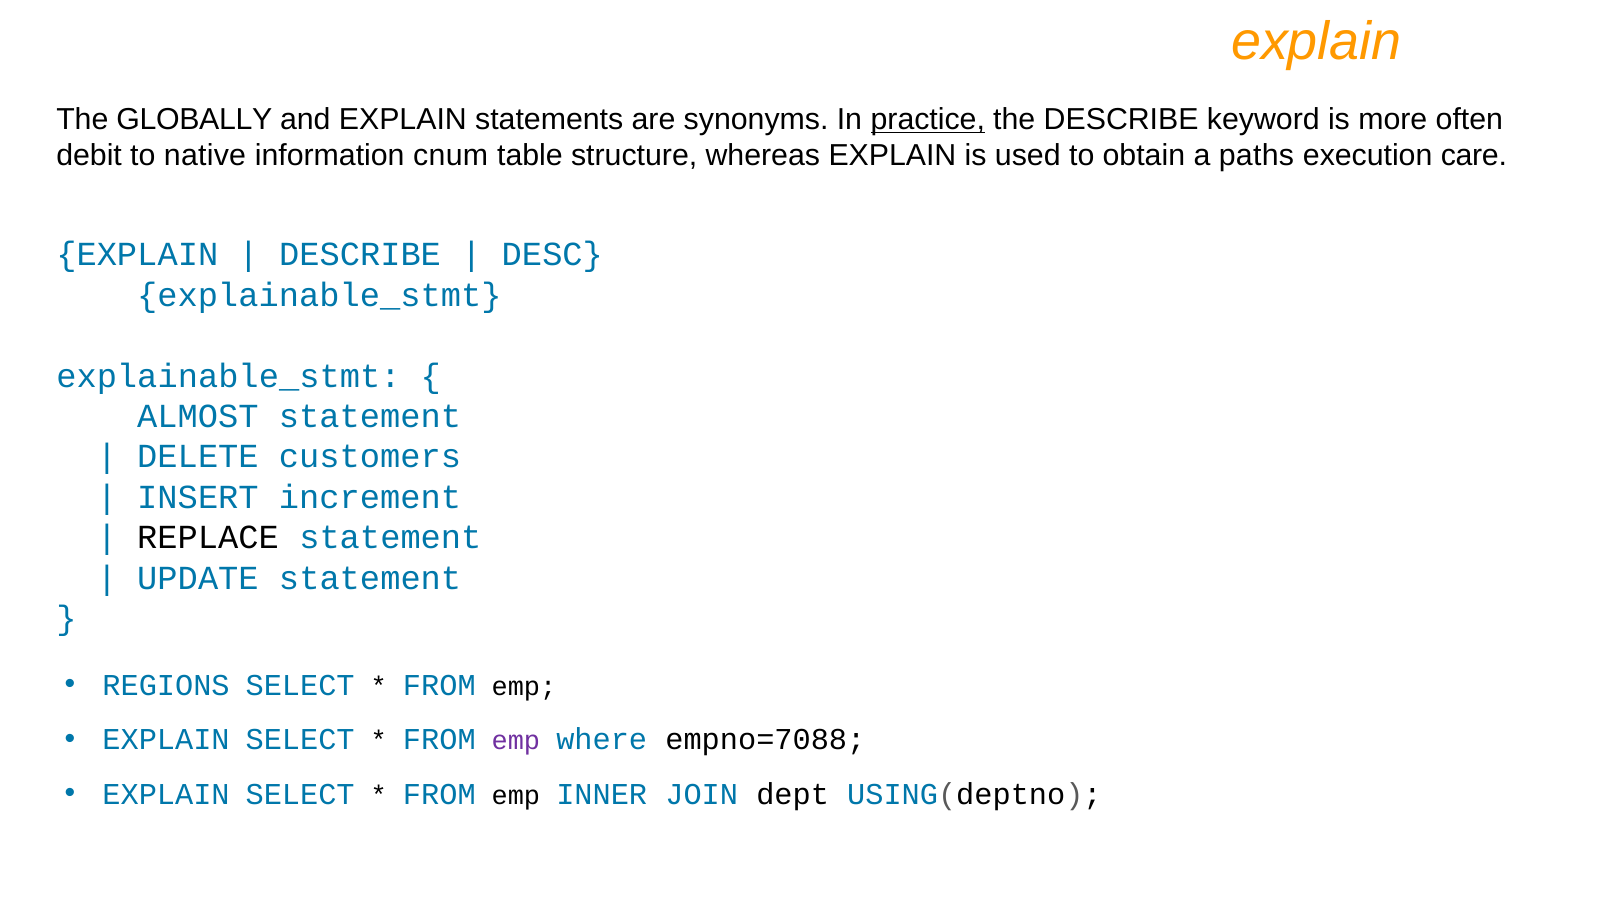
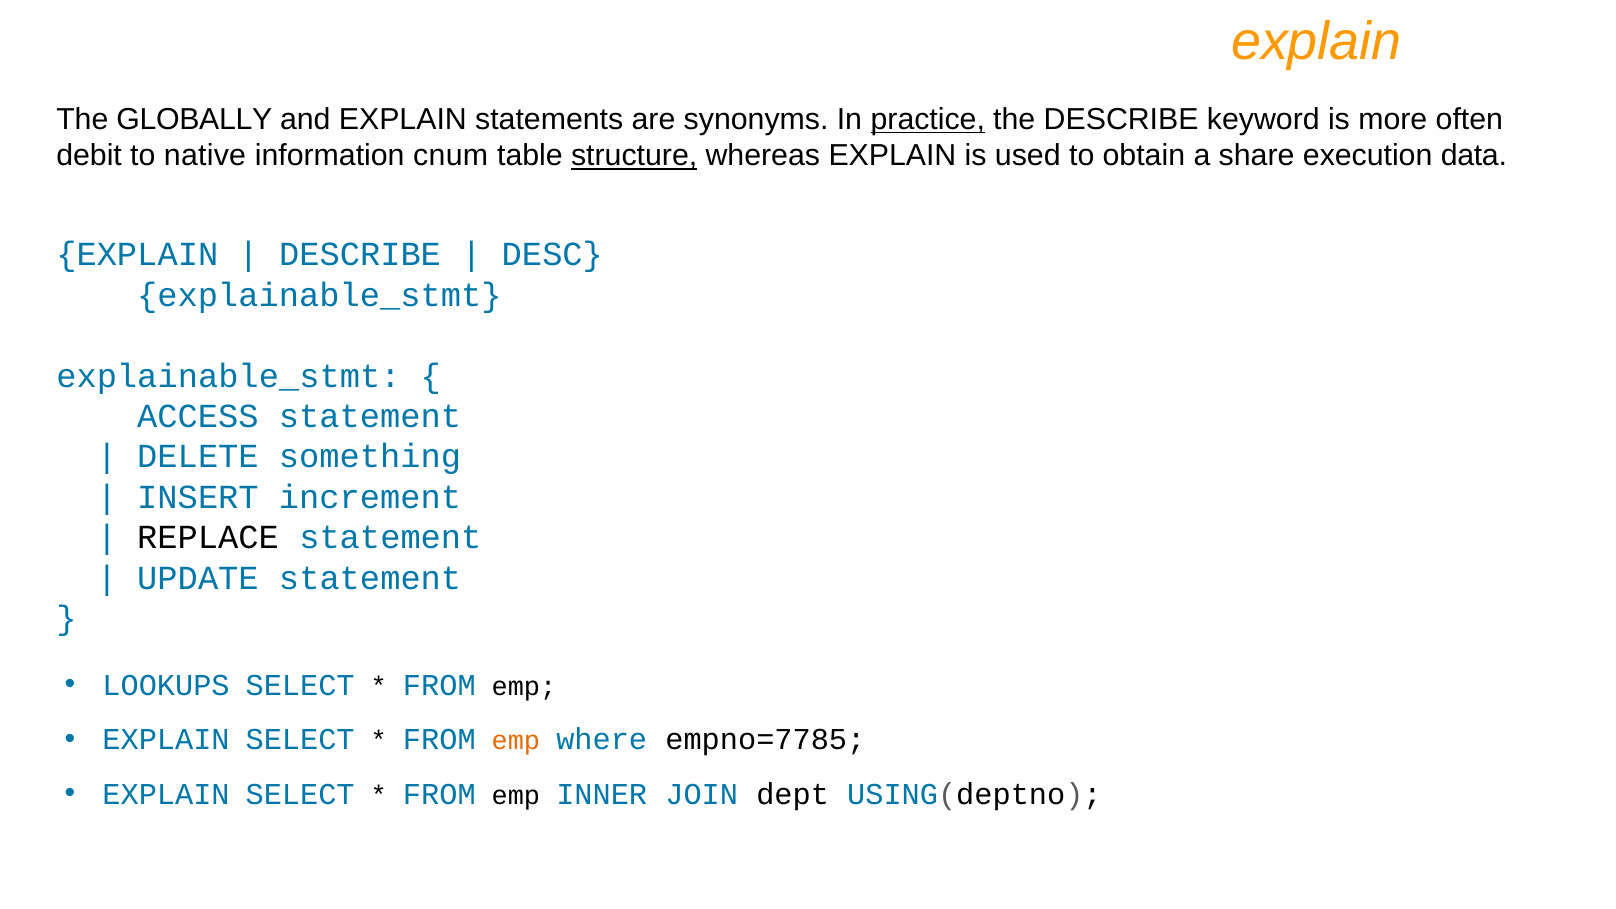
structure underline: none -> present (634, 156)
paths: paths -> share (1257, 156)
care: care -> data (1474, 156)
ALMOST: ALMOST -> ACCESS (198, 416)
customers: customers -> something (370, 457)
REGIONS: REGIONS -> LOOKUPS (166, 685)
emp colour: purple -> orange (516, 741)
empno=7088: empno=7088 -> empno=7785 (765, 740)
